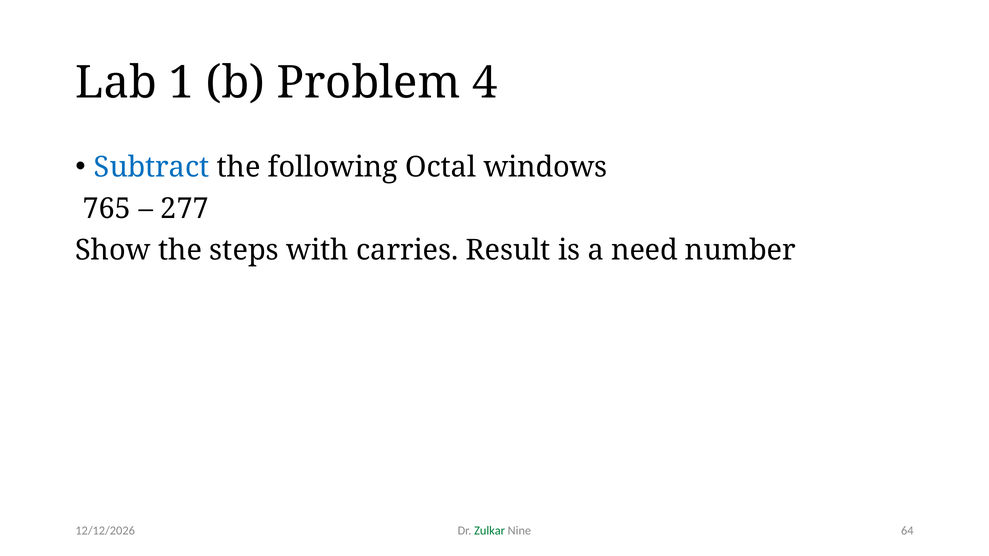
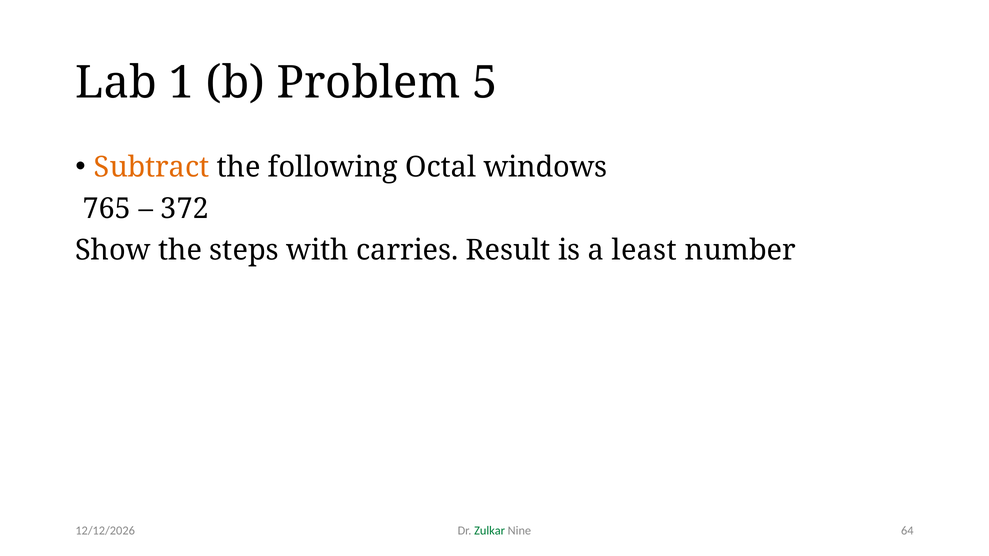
4: 4 -> 5 (485, 83)
Subtract colour: blue -> orange (152, 167)
277: 277 -> 372 (185, 209)
need: need -> least (644, 250)
